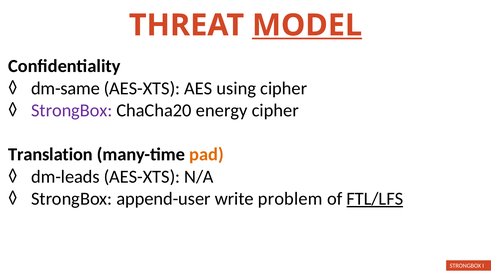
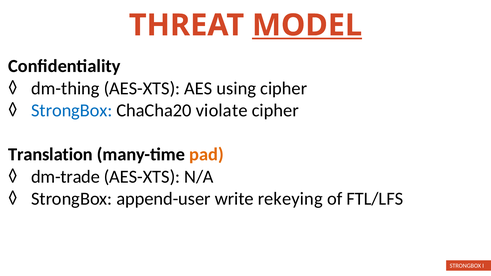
dm-same: dm-same -> dm-thing (65, 88)
StrongBox colour: purple -> blue (72, 110)
energy: energy -> violate (222, 110)
dm-leads: dm-leads -> dm-trade (66, 177)
problem: problem -> rekeying (290, 199)
FTL/LFS underline: present -> none (375, 199)
